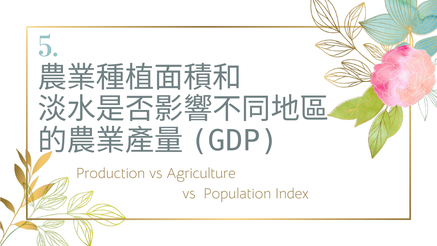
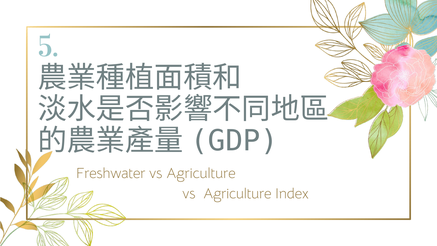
Production: Production -> Freshwater (111, 173)
Population: Population -> Agriculture (237, 193)
